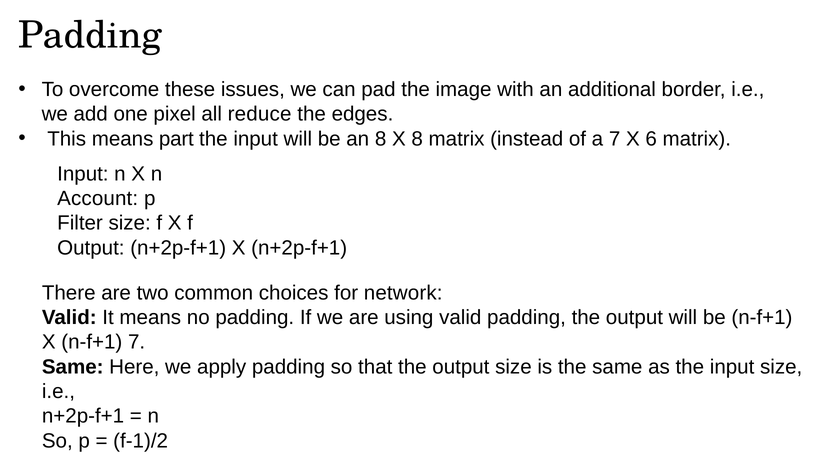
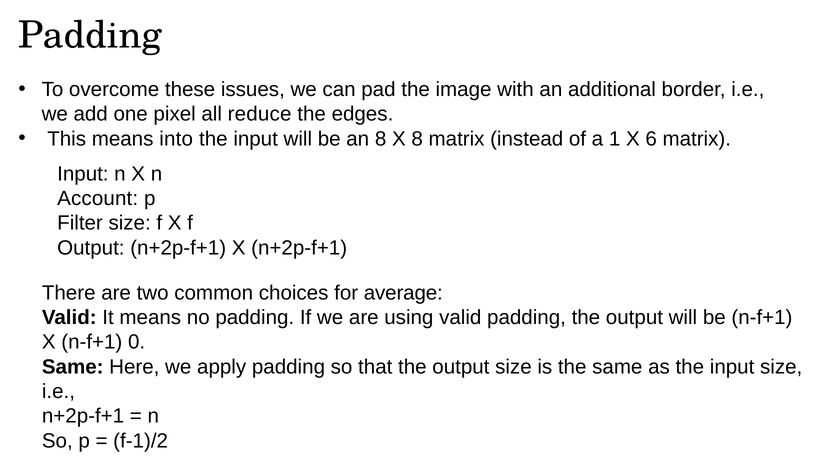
part: part -> into (176, 139)
a 7: 7 -> 1 (615, 139)
network: network -> average (403, 293)
n-f+1 7: 7 -> 0 (137, 342)
